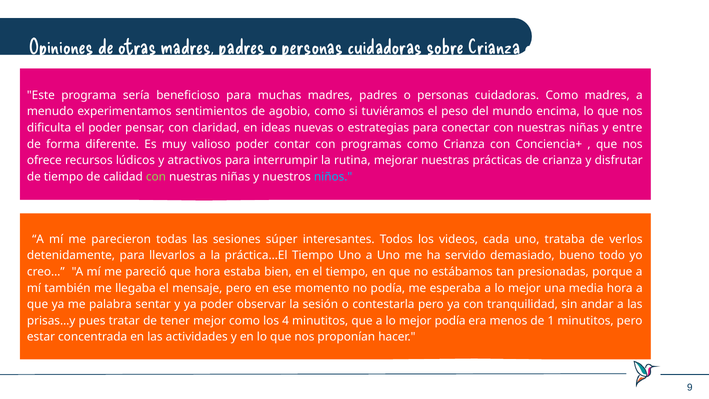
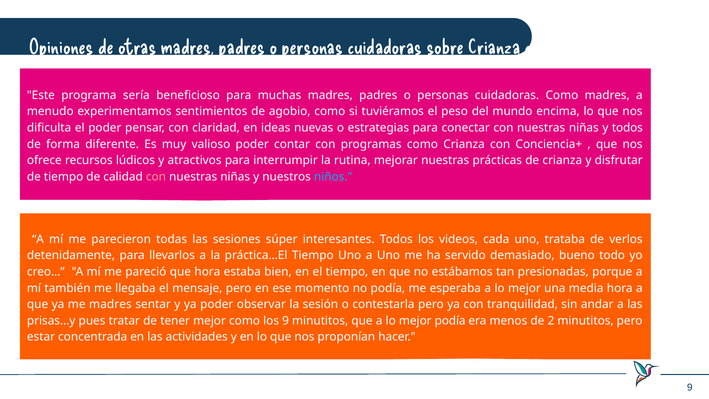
y entre: entre -> todos (627, 128)
con colour: light green -> pink (156, 177)
me palabra: palabra -> madres (110, 304)
los 4: 4 -> 9 (286, 321)
1: 1 -> 2 (551, 321)
